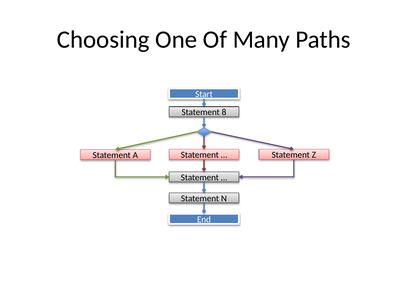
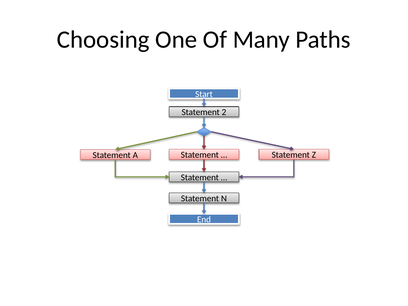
8: 8 -> 2 (224, 112)
